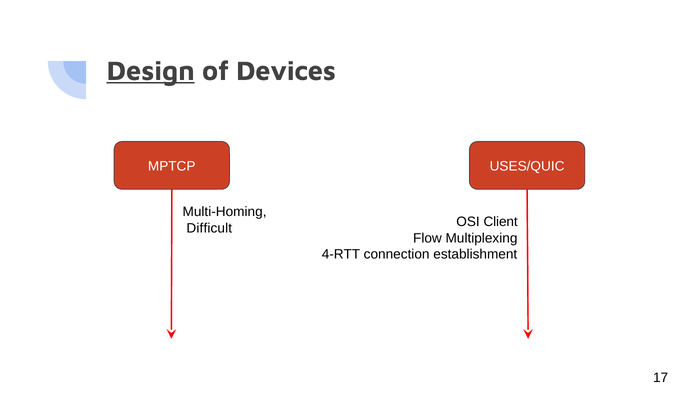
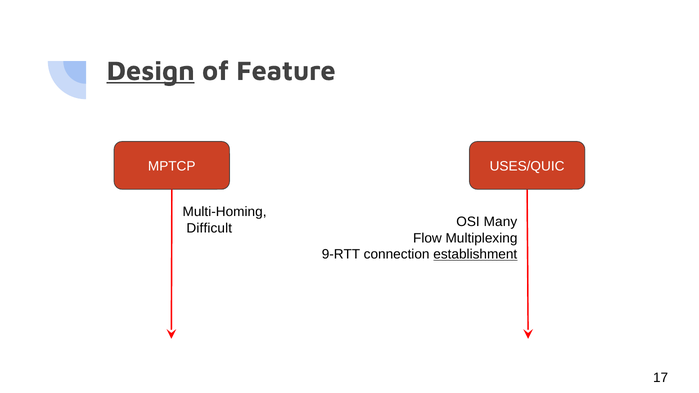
Devices: Devices -> Feature (286, 71)
Client: Client -> Many (500, 222)
4-RTT: 4-RTT -> 9-RTT (341, 255)
establishment underline: none -> present (475, 255)
